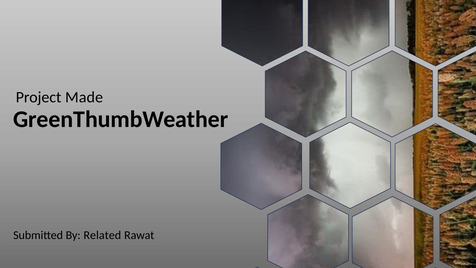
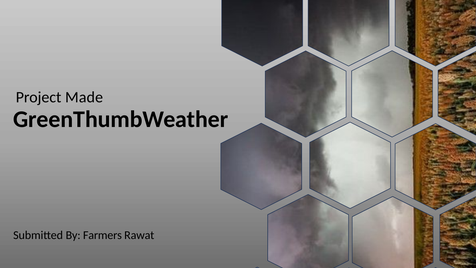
Related: Related -> Farmers (102, 235)
